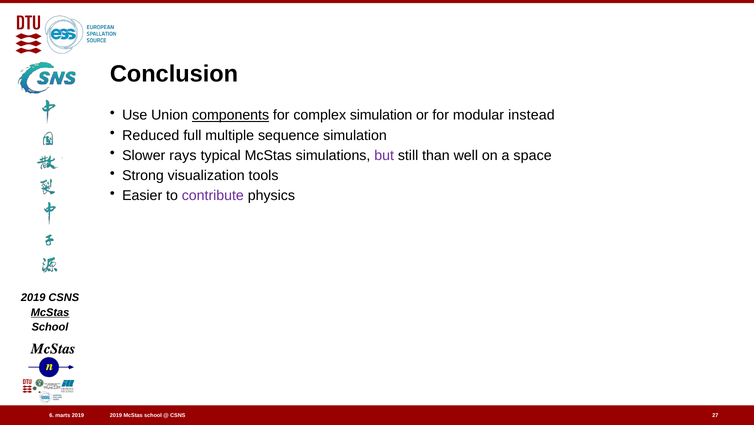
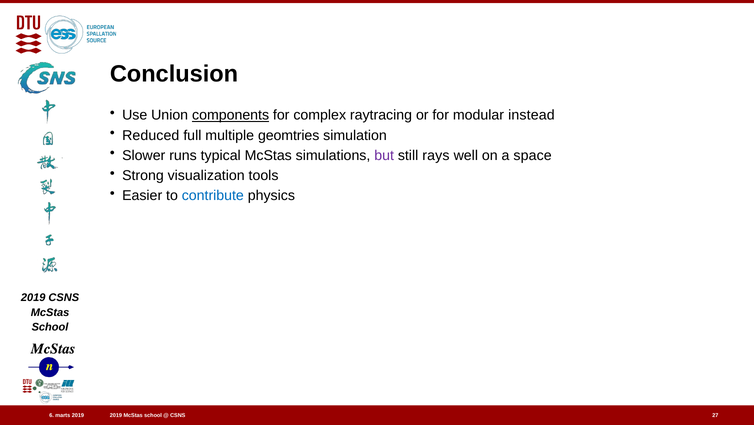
complex simulation: simulation -> raytracing (381, 115)
sequence: sequence -> geomtries (289, 135)
rays: rays -> runs (183, 155)
than: than -> rays (436, 155)
contribute colour: purple -> blue (213, 196)
McStas underline: present -> none (50, 312)
